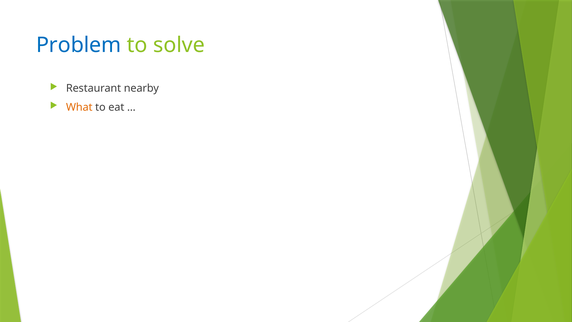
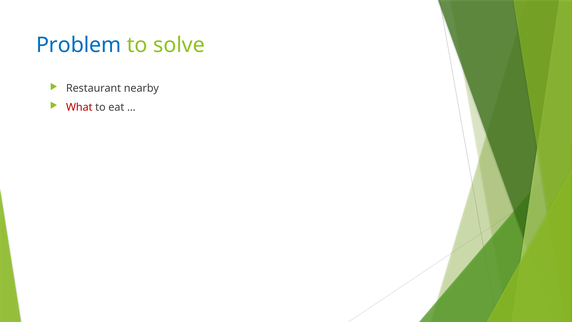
What colour: orange -> red (79, 107)
